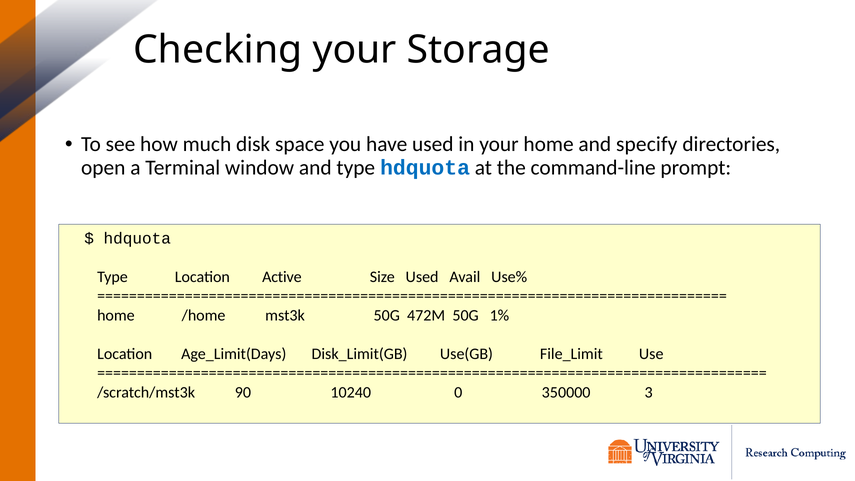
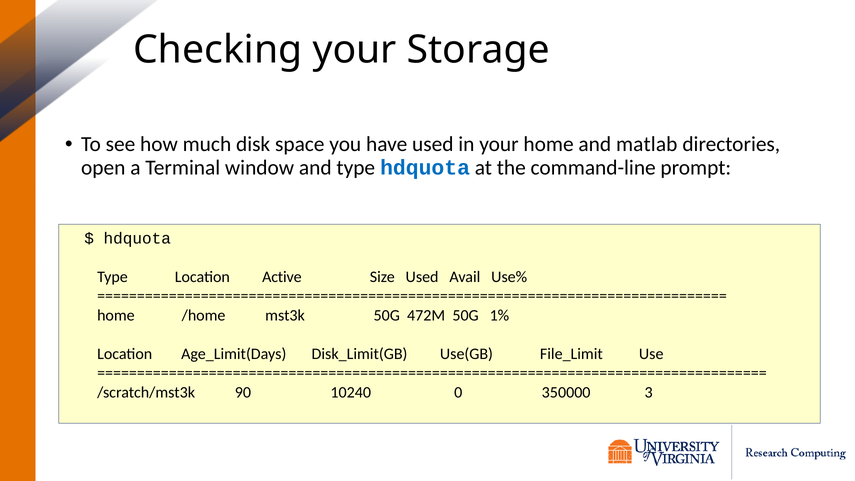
specify: specify -> matlab (647, 144)
